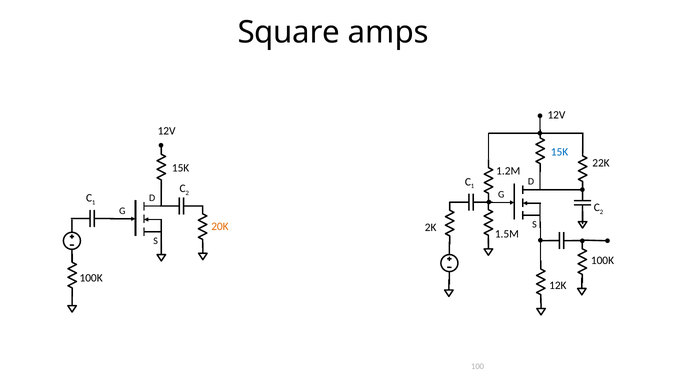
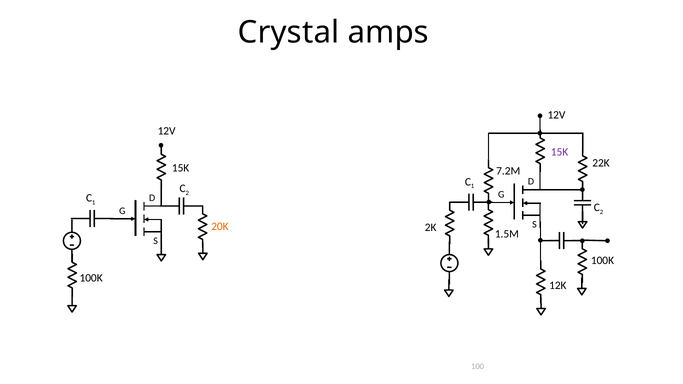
Square: Square -> Crystal (288, 32)
15K colour: blue -> purple (559, 152)
1.2M: 1.2M -> 7.2M (508, 171)
